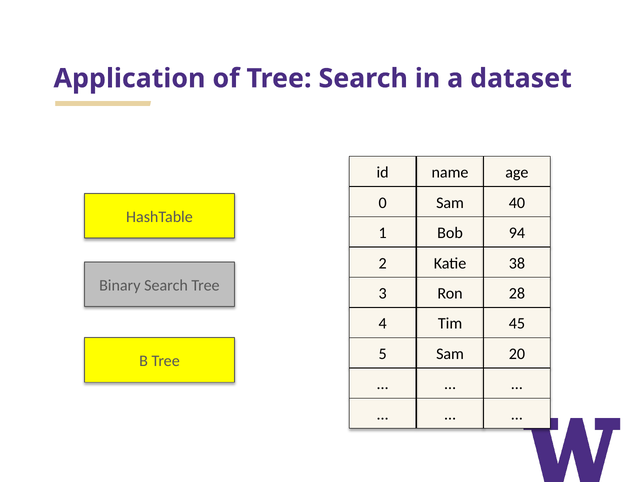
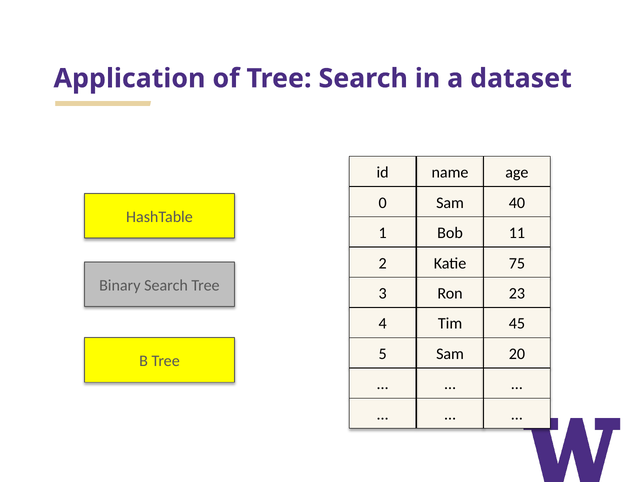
94: 94 -> 11 (517, 233)
38: 38 -> 75 (517, 263)
28: 28 -> 23 (517, 294)
